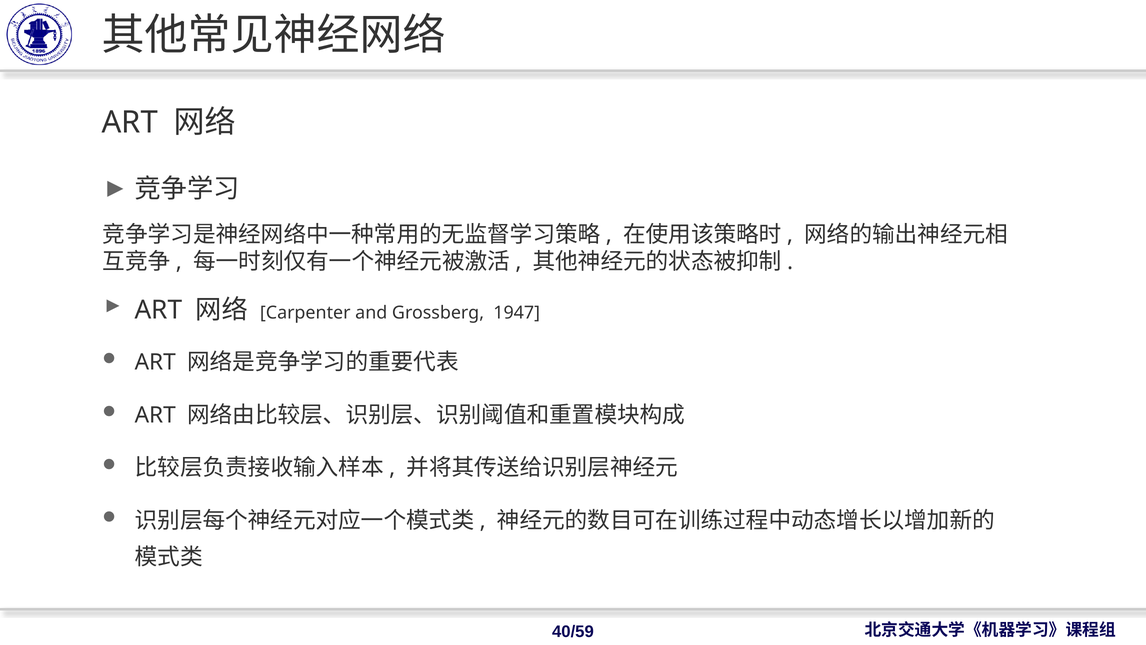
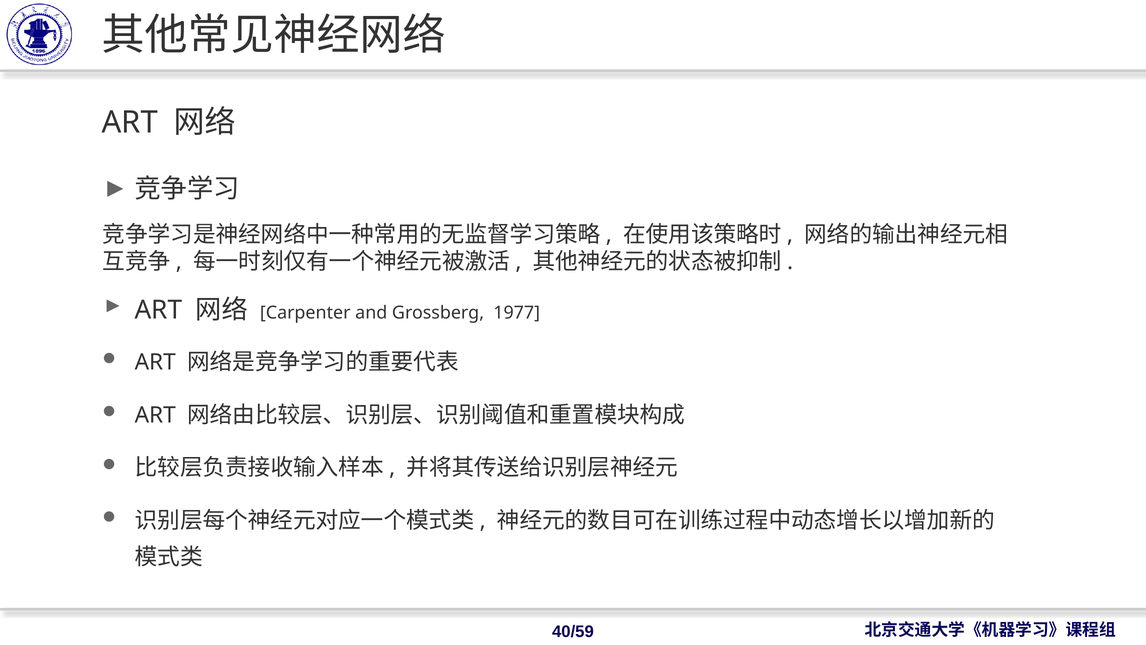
1947: 1947 -> 1977 (517, 313)
